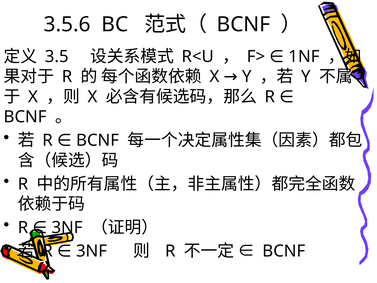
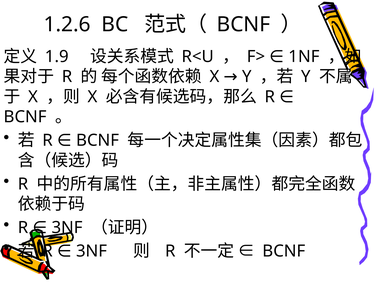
3.5.6: 3.5.6 -> 1.2.6 (67, 24)
3.5: 3.5 -> 1.9 (57, 56)
